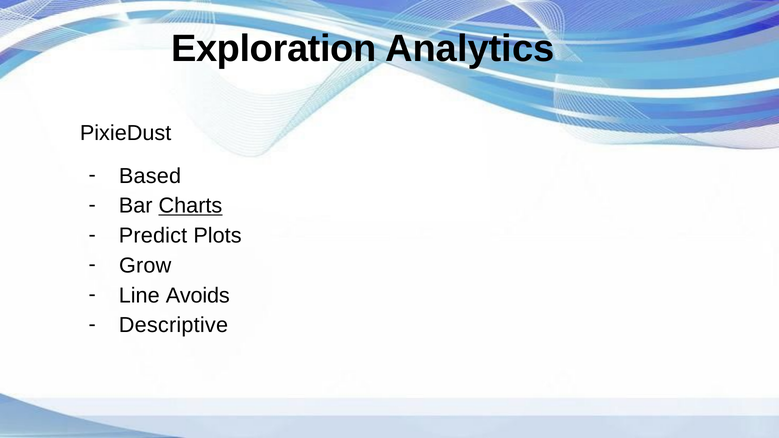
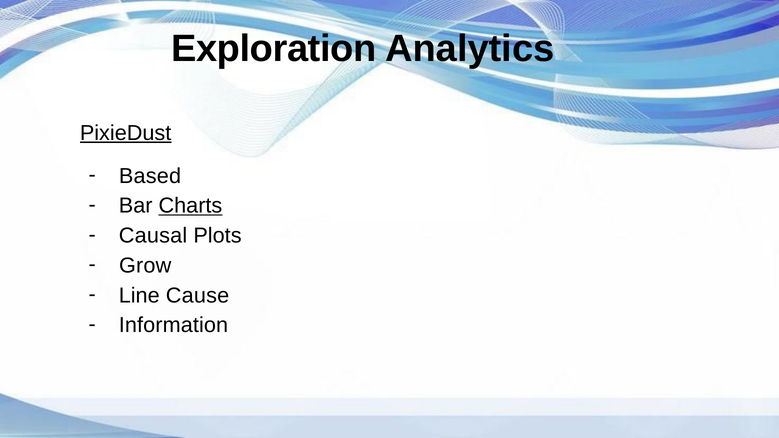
PixieDust underline: none -> present (126, 133)
Predict: Predict -> Causal (153, 236)
Avoids: Avoids -> Cause (198, 296)
Descriptive: Descriptive -> Information (173, 325)
